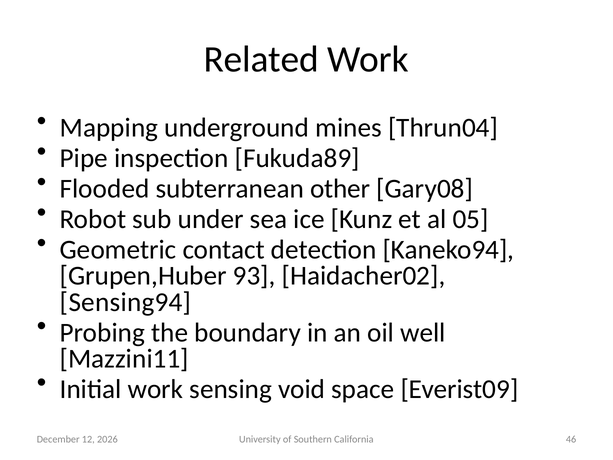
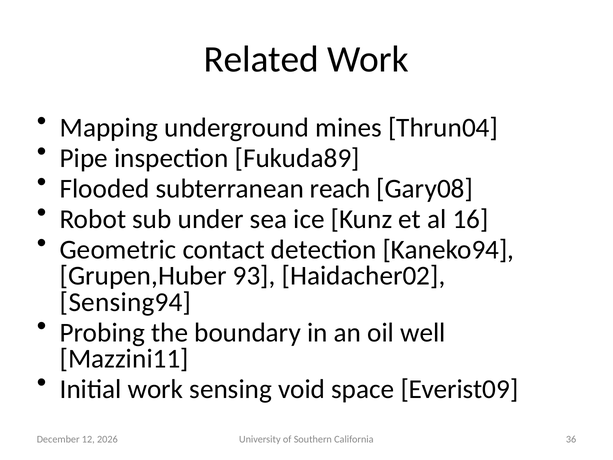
other: other -> reach (340, 189)
05: 05 -> 16 (471, 219)
46: 46 -> 36 (571, 439)
